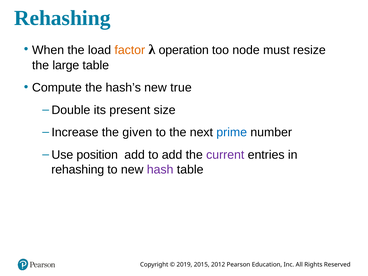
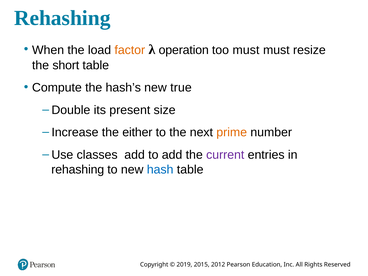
too node: node -> must (246, 50)
large: large -> short (66, 65)
given: given -> either (137, 132)
prime colour: blue -> orange (232, 132)
position: position -> classes (97, 155)
hash colour: purple -> blue (160, 169)
